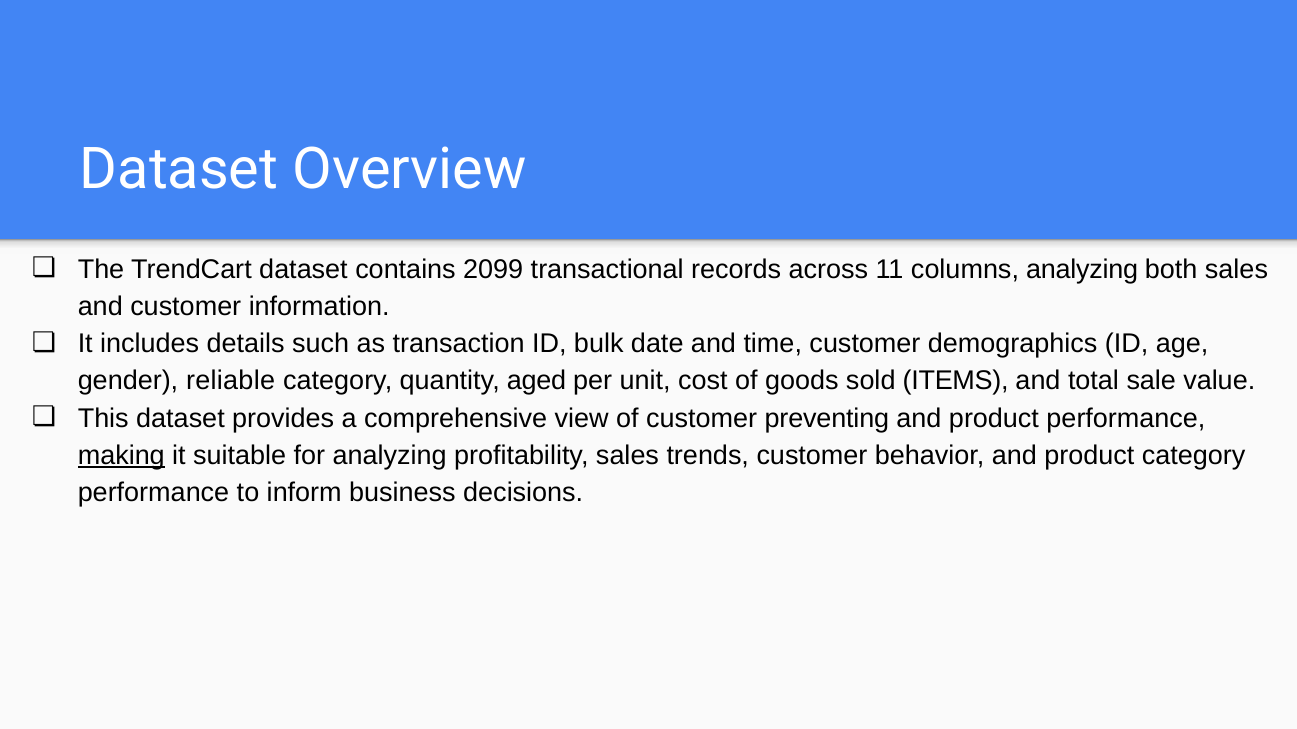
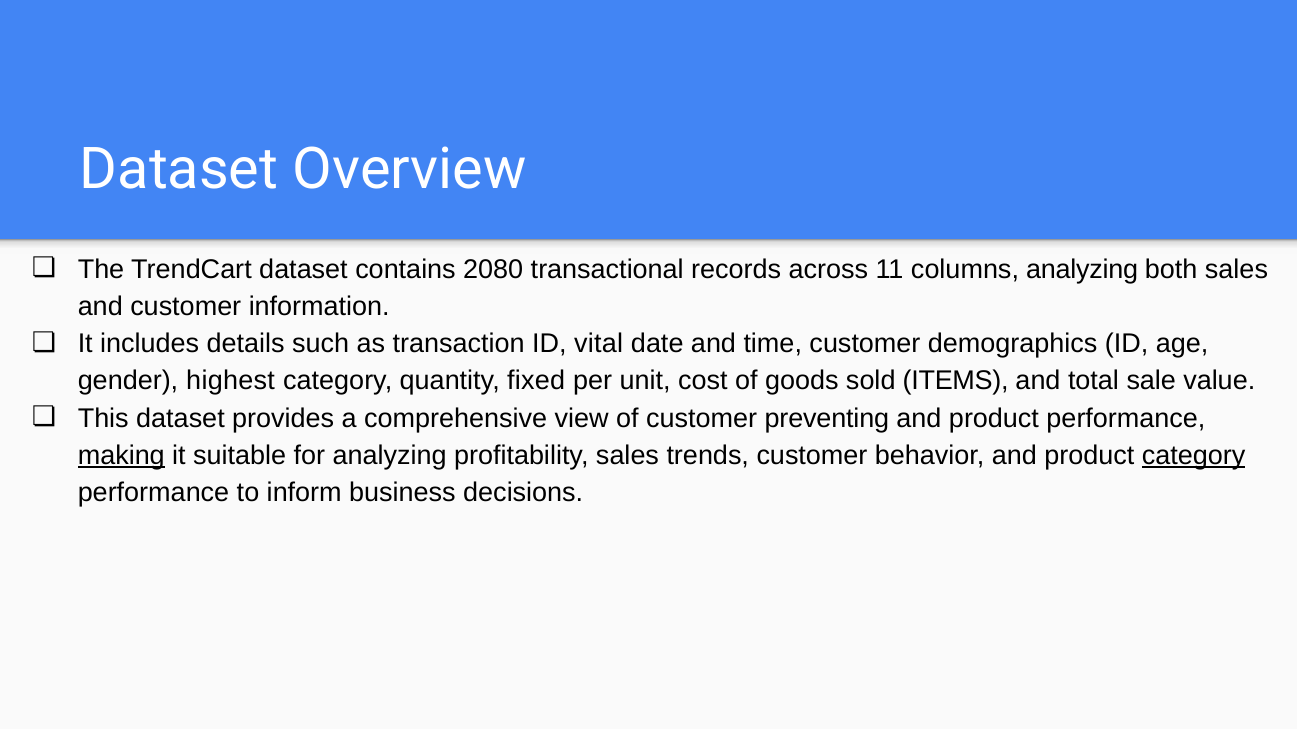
2099: 2099 -> 2080 (493, 269)
bulk: bulk -> vital (599, 344)
reliable: reliable -> highest (231, 381)
aged: aged -> fixed (536, 381)
category underline: none -> present (1194, 456)
